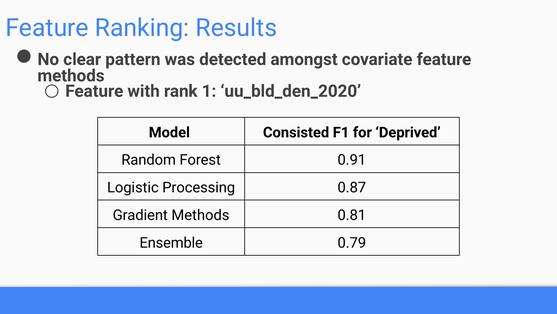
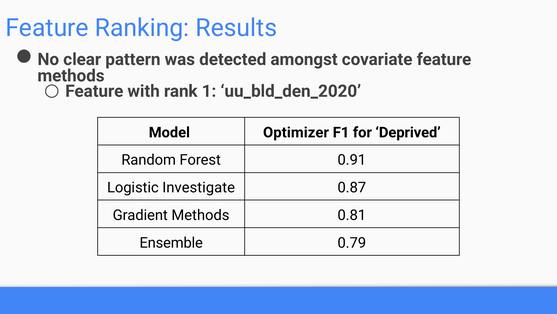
Consisted: Consisted -> Optimizer (296, 132)
Processing: Processing -> Investigate (199, 187)
